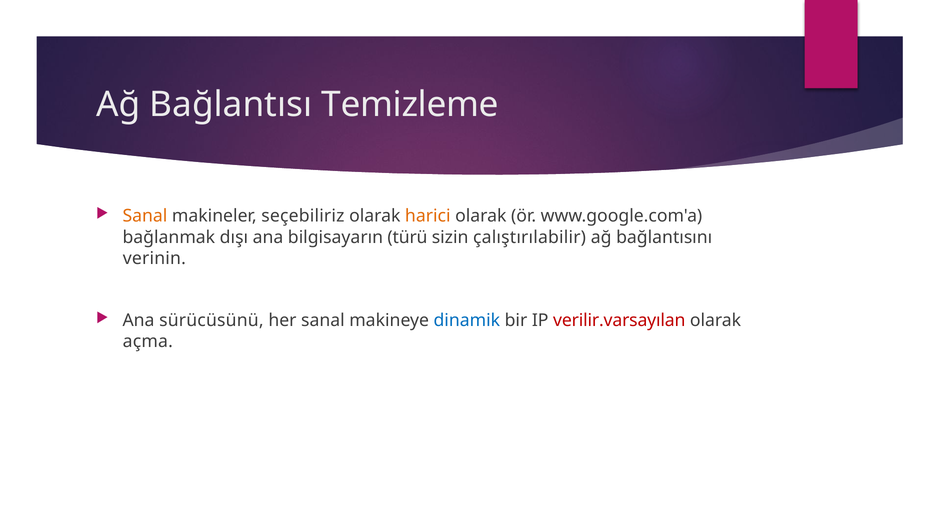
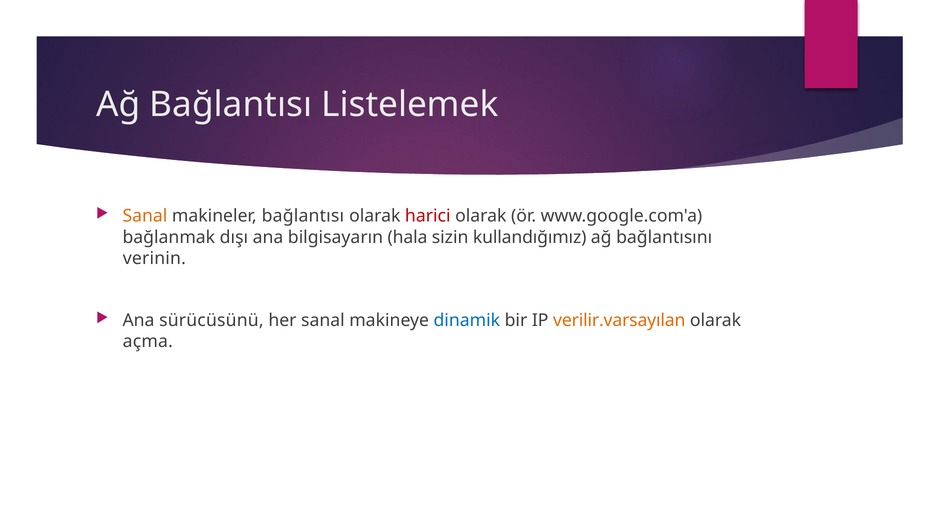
Temizleme: Temizleme -> Listelemek (410, 105)
makineler seçebiliriz: seçebiliriz -> bağlantısı (303, 216)
harici colour: orange -> red (428, 216)
türü: türü -> hala (407, 237)
çalıştırılabilir: çalıştırılabilir -> kullandığımız (530, 237)
verilir.varsayılan colour: red -> orange (619, 320)
